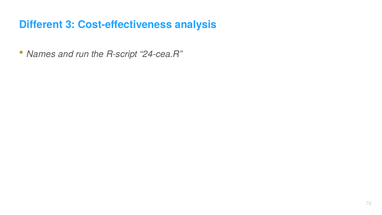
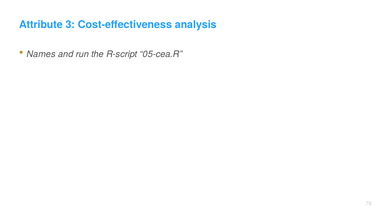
Different: Different -> Attribute (41, 25)
24-cea.R: 24-cea.R -> 05-cea.R (161, 54)
